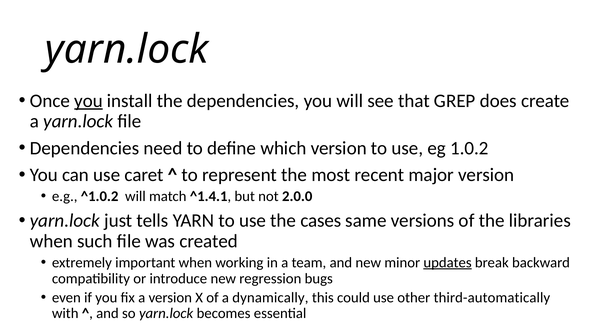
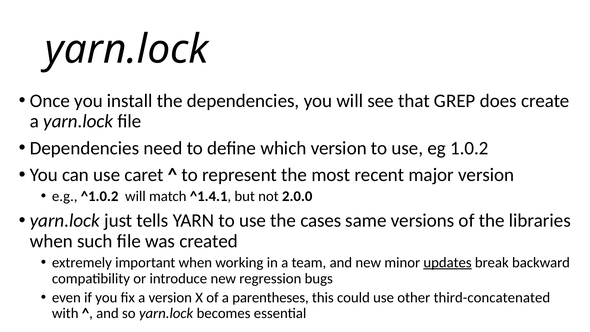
you underline: present -> none (88, 101)
dynamically: dynamically -> parentheses (271, 297)
third-automatically: third-automatically -> third-concatenated (492, 297)
